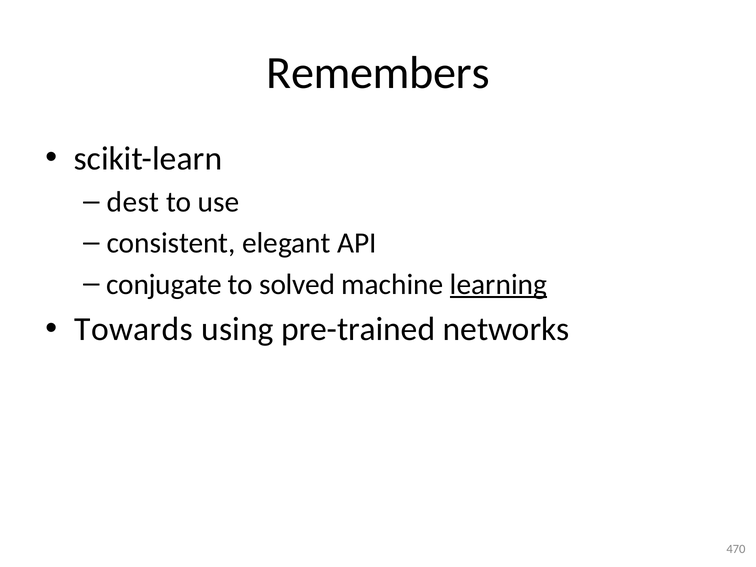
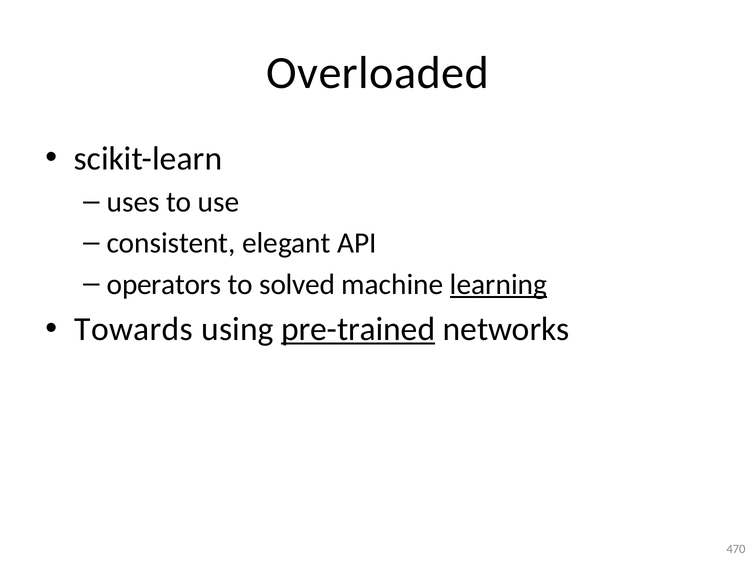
Remembers: Remembers -> Overloaded (378, 73)
dest: dest -> uses (133, 202)
conjugate: conjugate -> operators (164, 284)
pre-trained underline: none -> present (358, 329)
